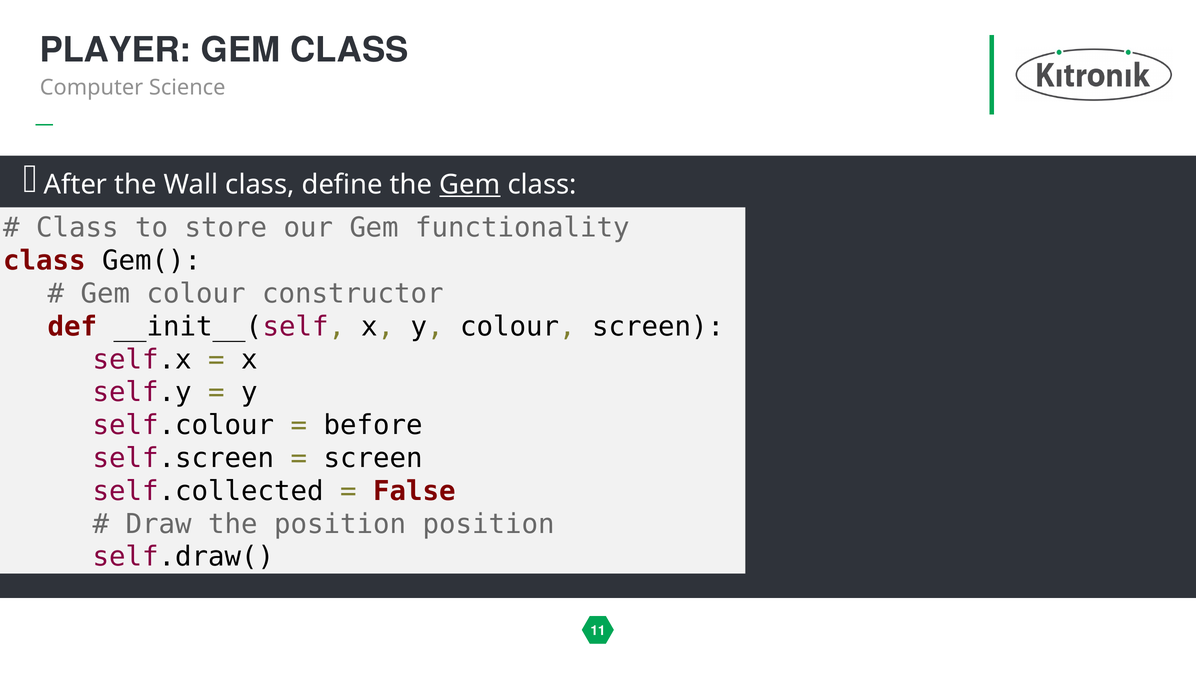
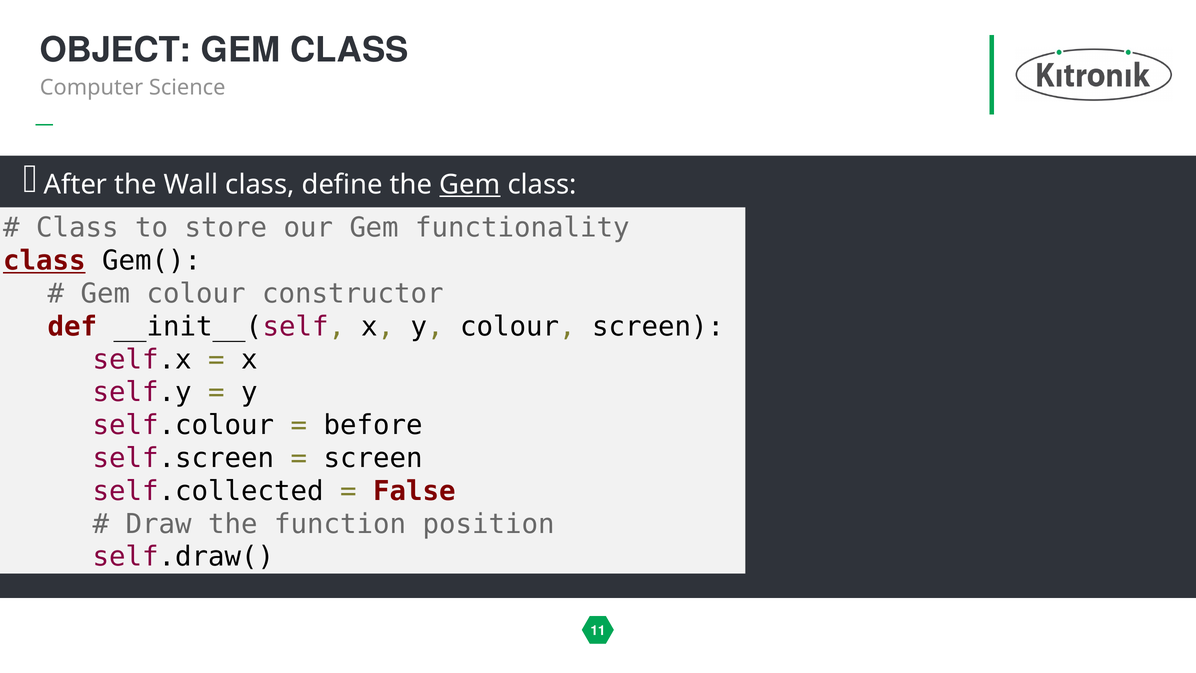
PLAYER: PLAYER -> OBJECT (116, 50)
class underline: none -> present (44, 261)
the position: position -> function (340, 524)
